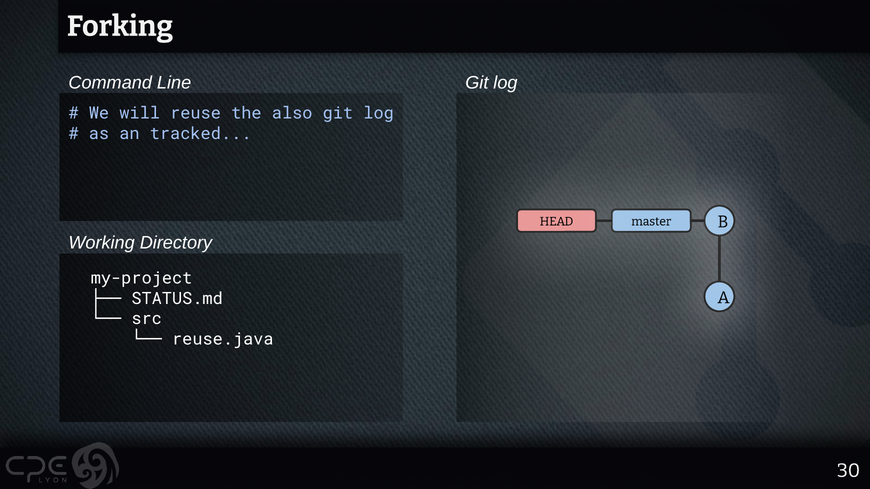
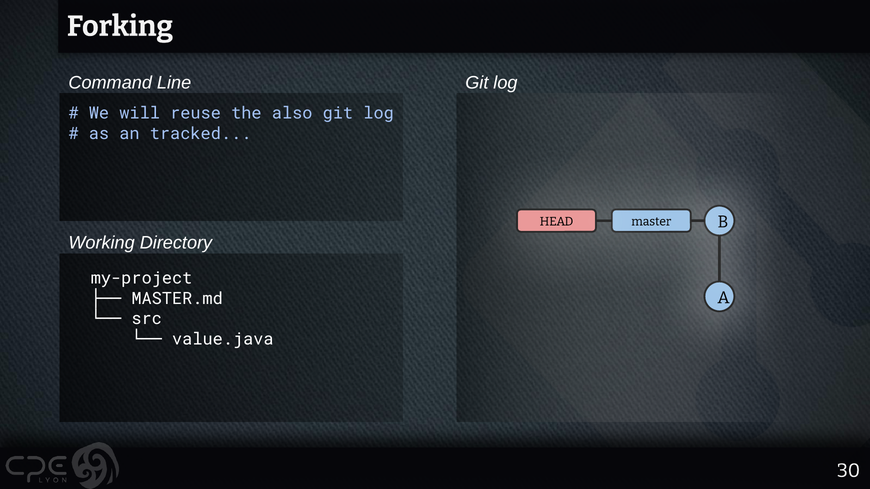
STATUS.md: STATUS.md -> MASTER.md (177, 299)
reuse.java: reuse.java -> value.java (223, 339)
